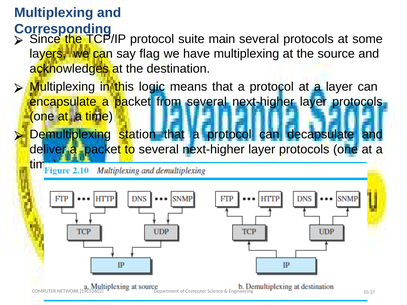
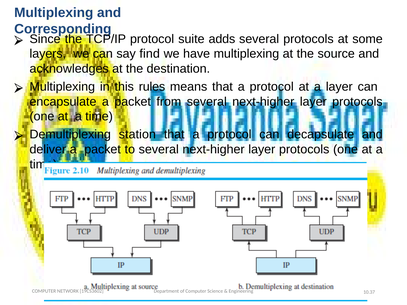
main: main -> adds (222, 39)
flag: flag -> find (150, 54)
logic: logic -> rules (152, 87)
